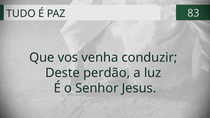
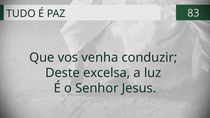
perdão: perdão -> excelsa (107, 73)
